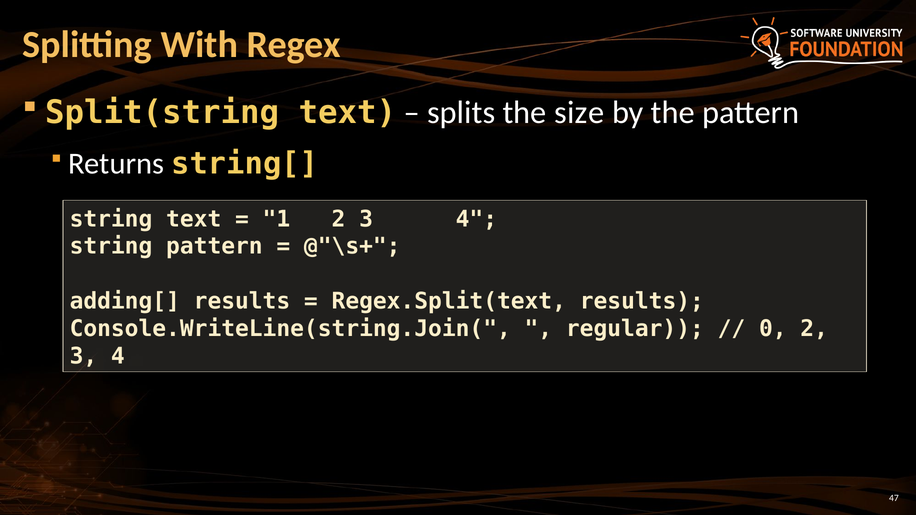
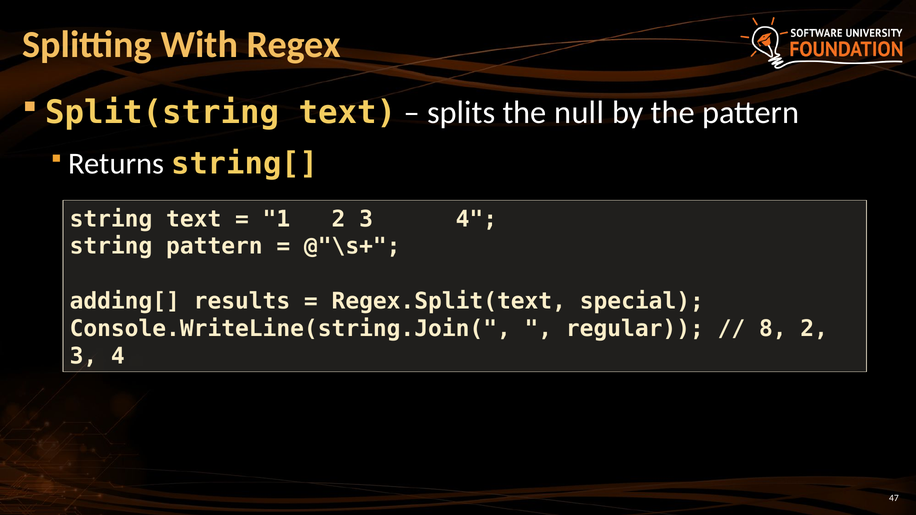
size: size -> null (579, 113)
Regex.Split(text results: results -> special (642, 302)
0: 0 -> 8 (773, 329)
